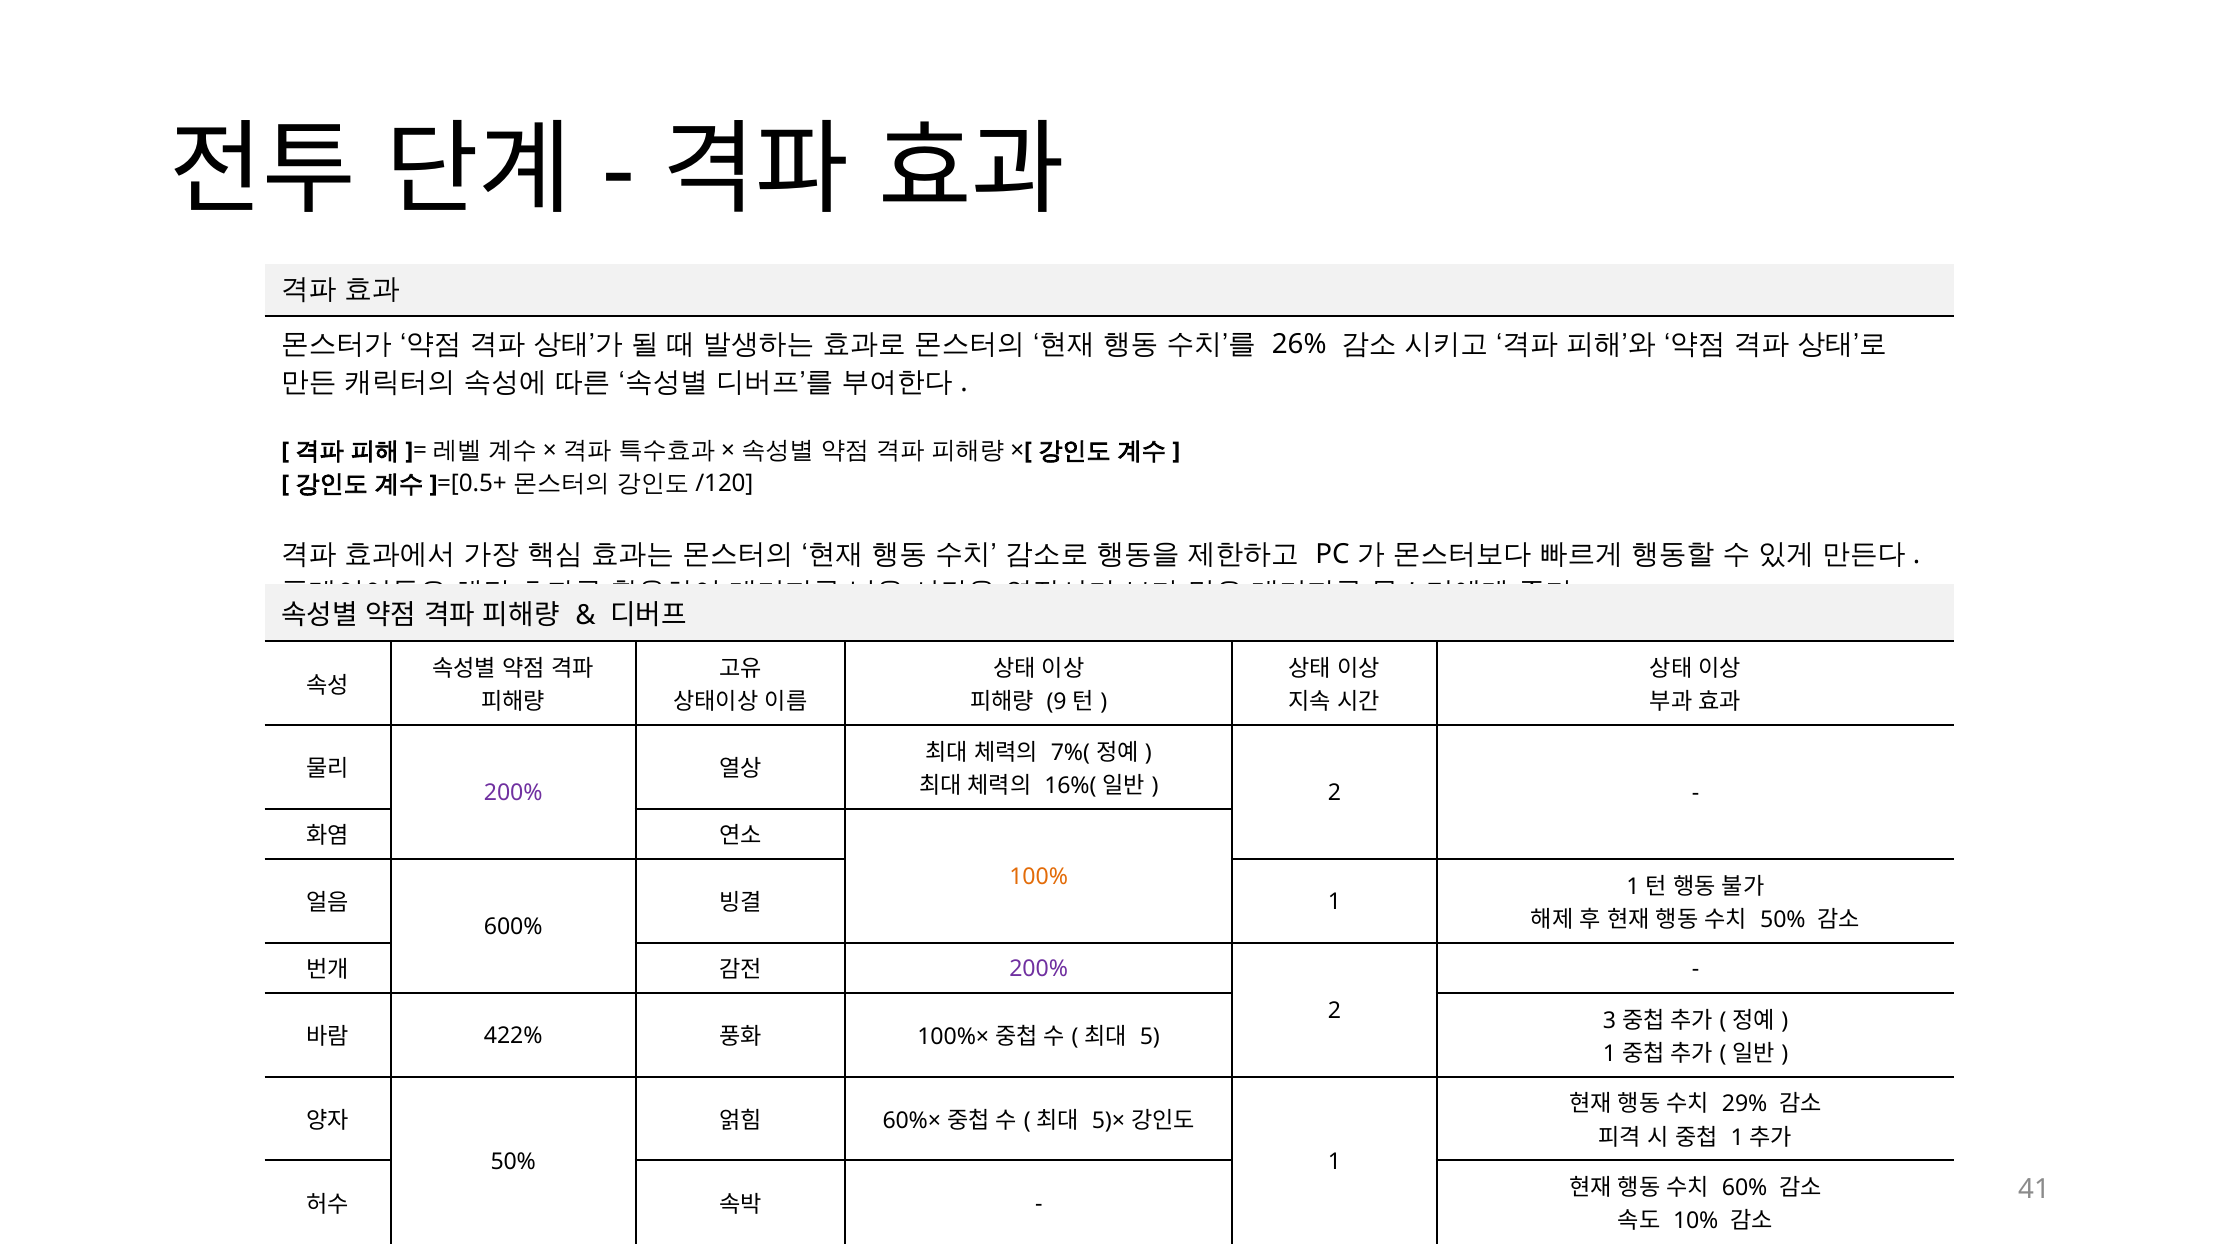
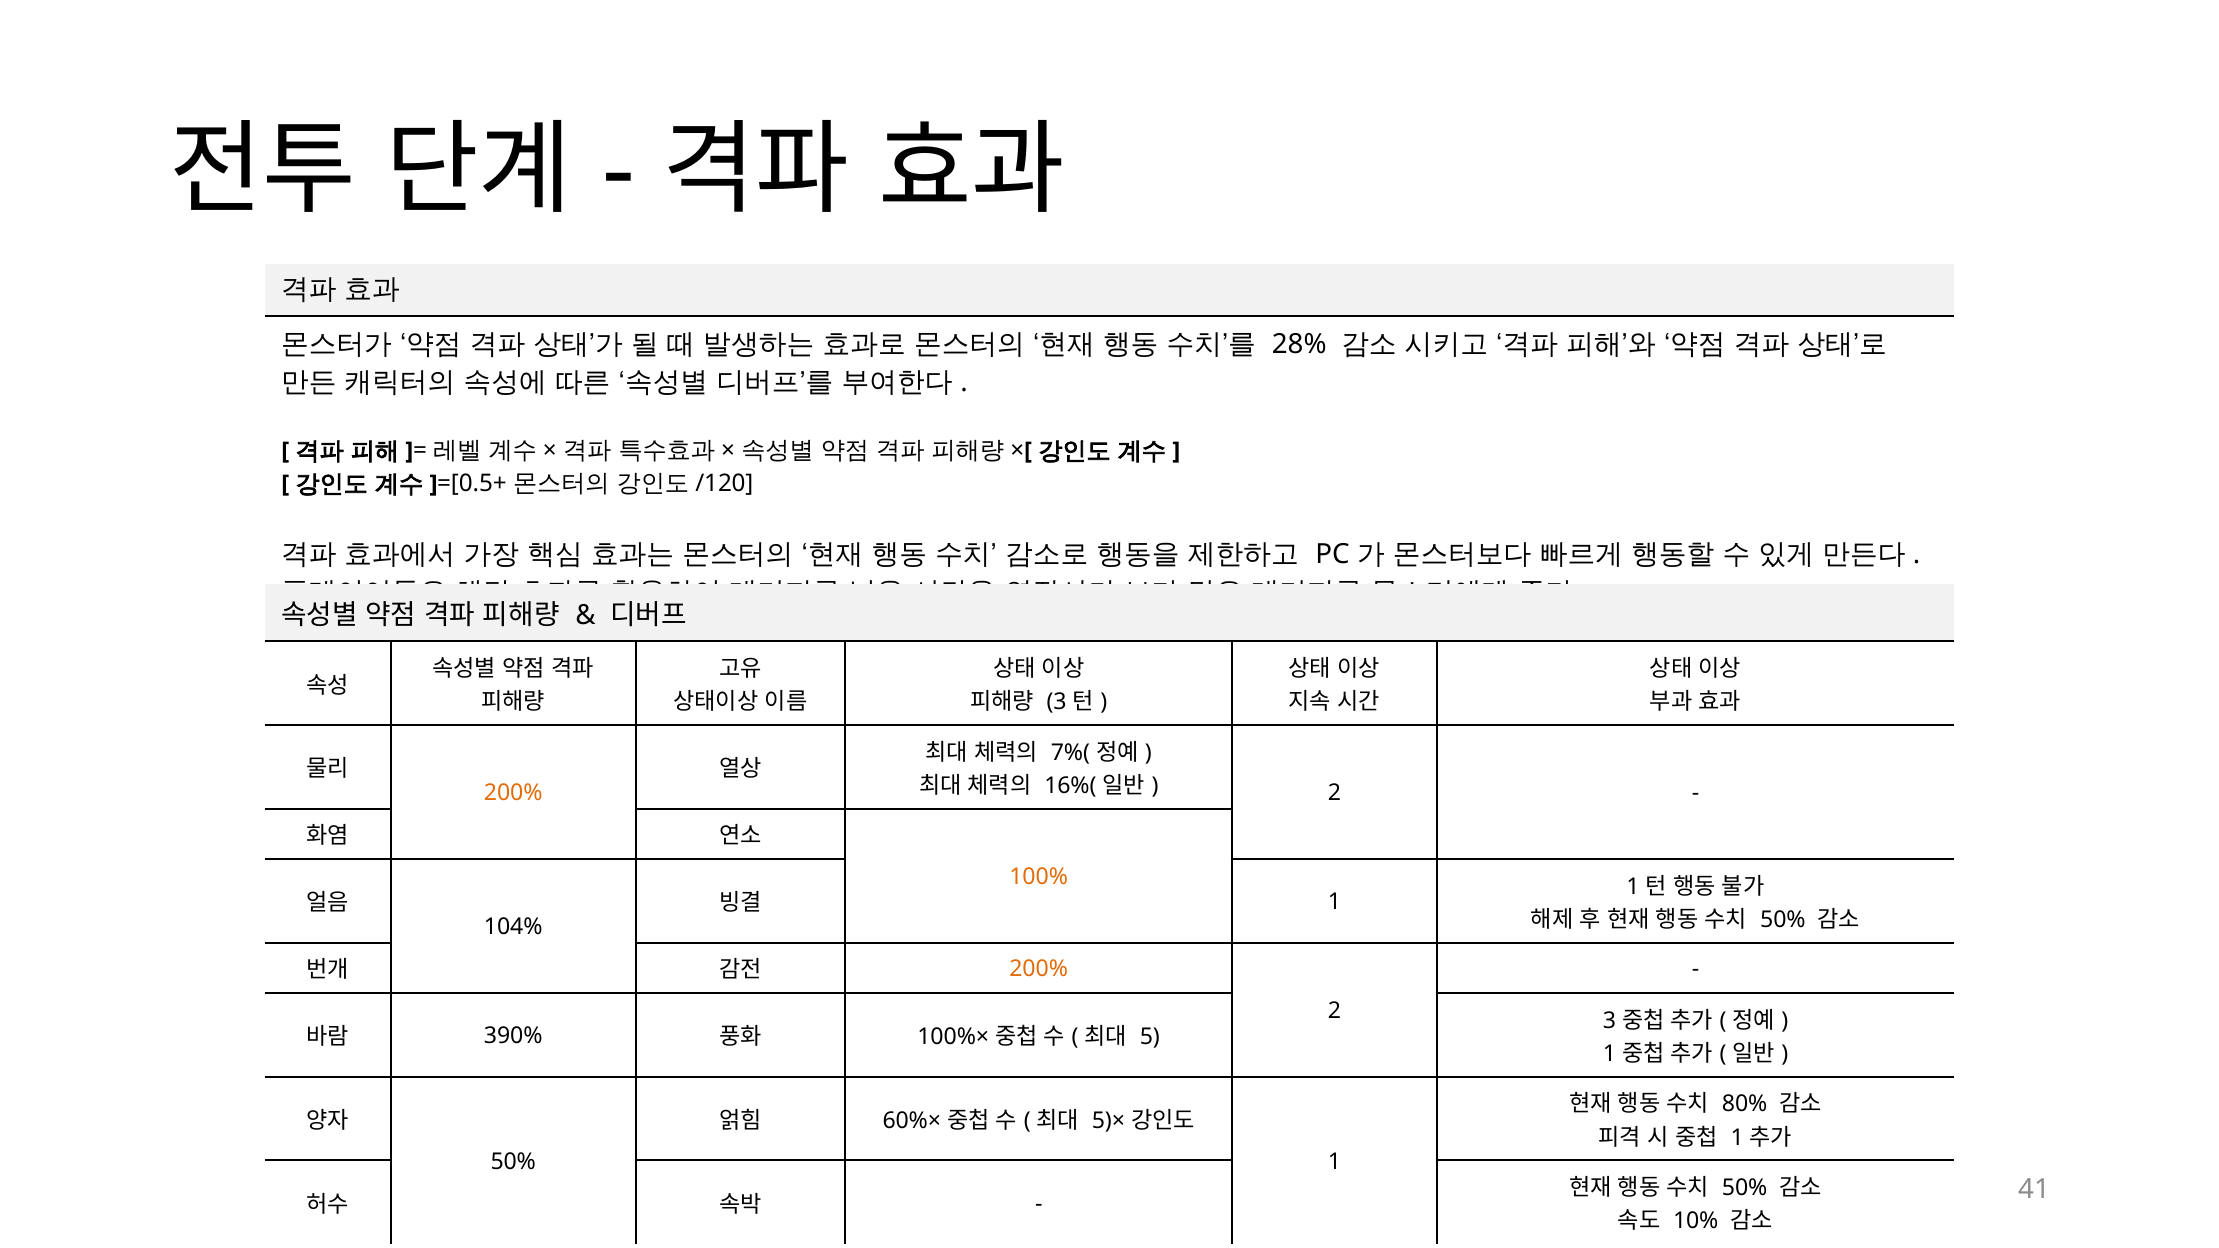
26%: 26% -> 28% (1299, 345)
9: 9 -> 3 (1057, 702)
200% colour: purple -> orange (513, 793)
600%: 600% -> 104% (513, 927)
200% colour: purple -> orange (1039, 969)
422%: 422% -> 390% (513, 1036)
29%: 29% -> 80% (1745, 1104)
60%: 60% -> 50% (1745, 1188)
